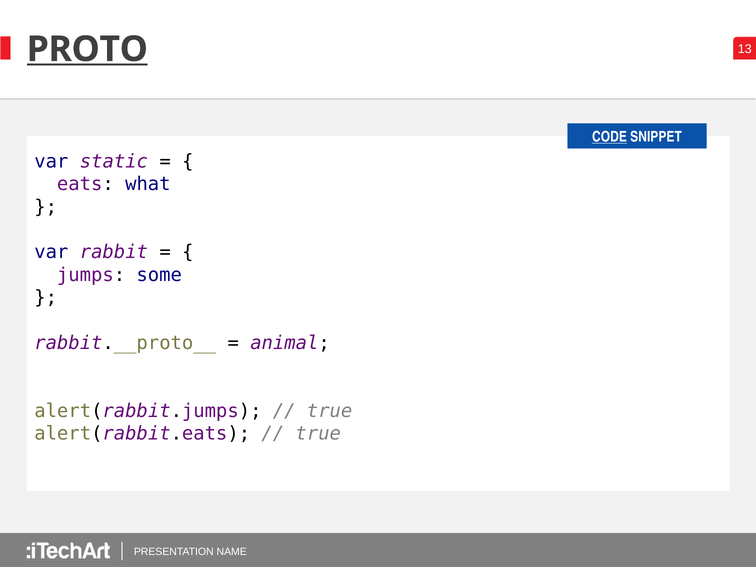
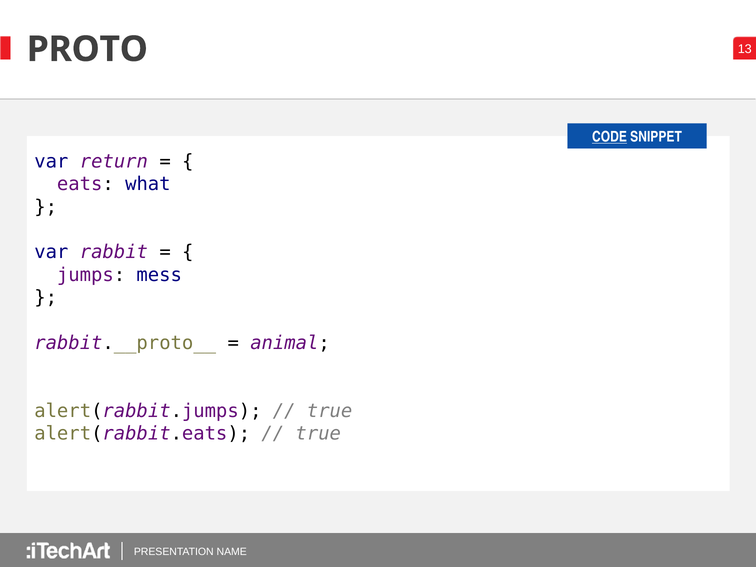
PROTO underline: present -> none (87, 49)
static: static -> return (114, 162)
some: some -> mess (159, 275)
